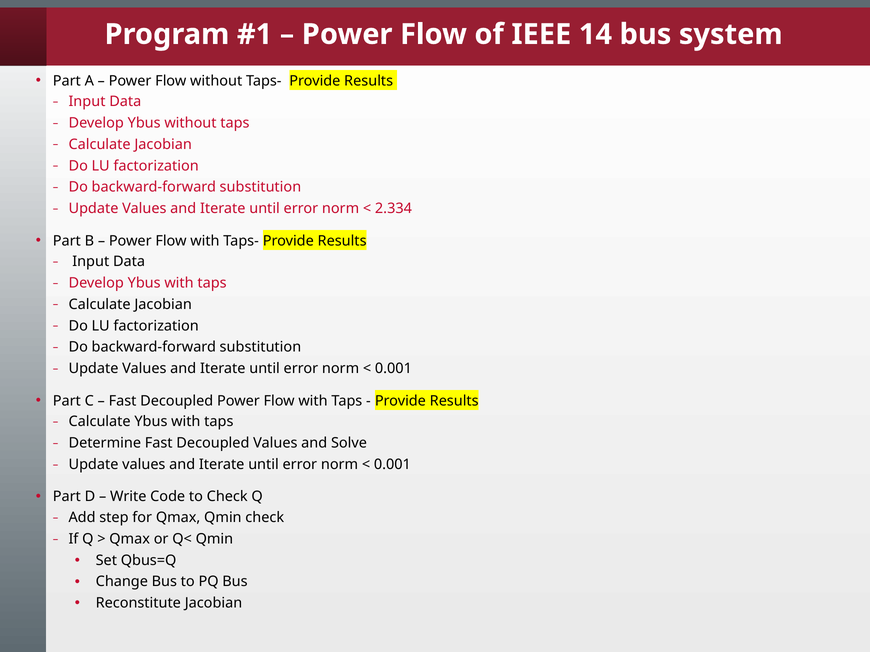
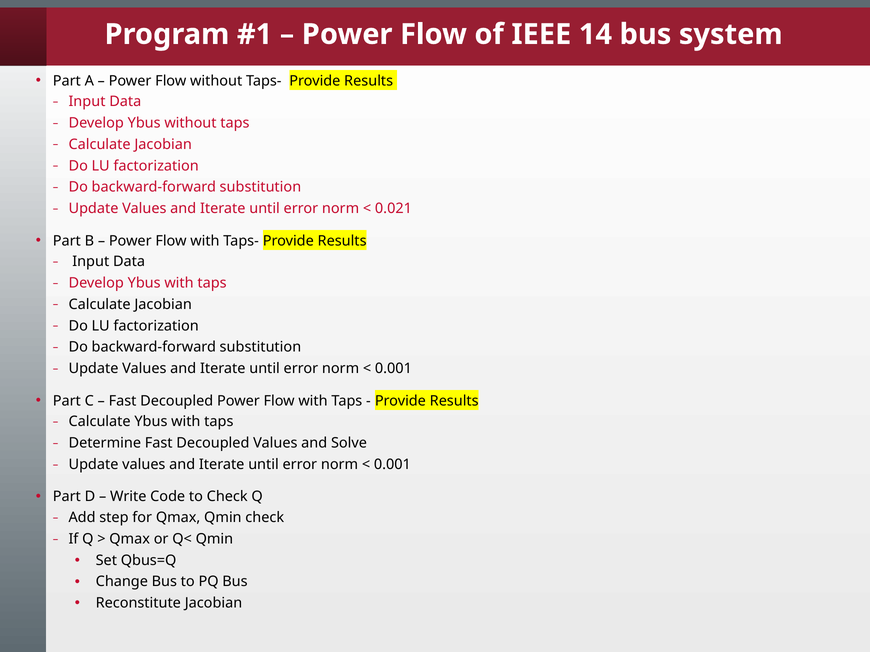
2.334: 2.334 -> 0.021 (393, 209)
